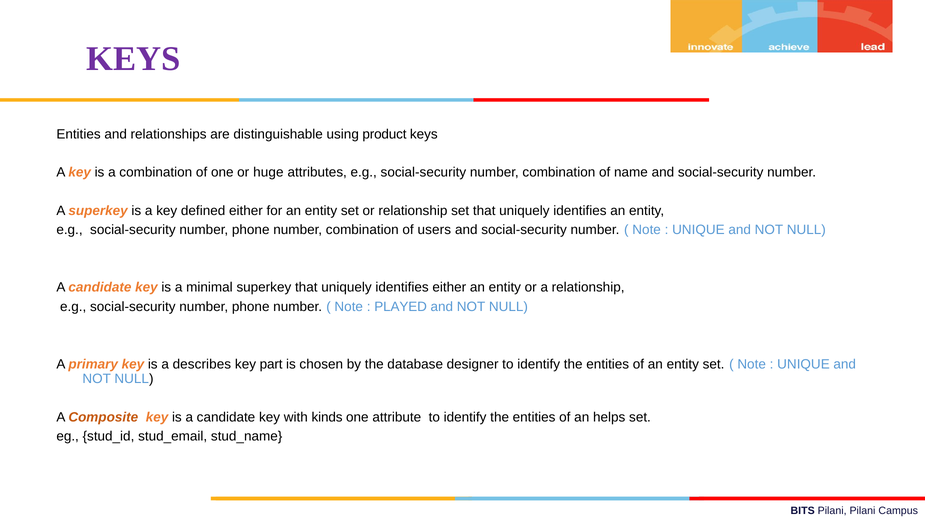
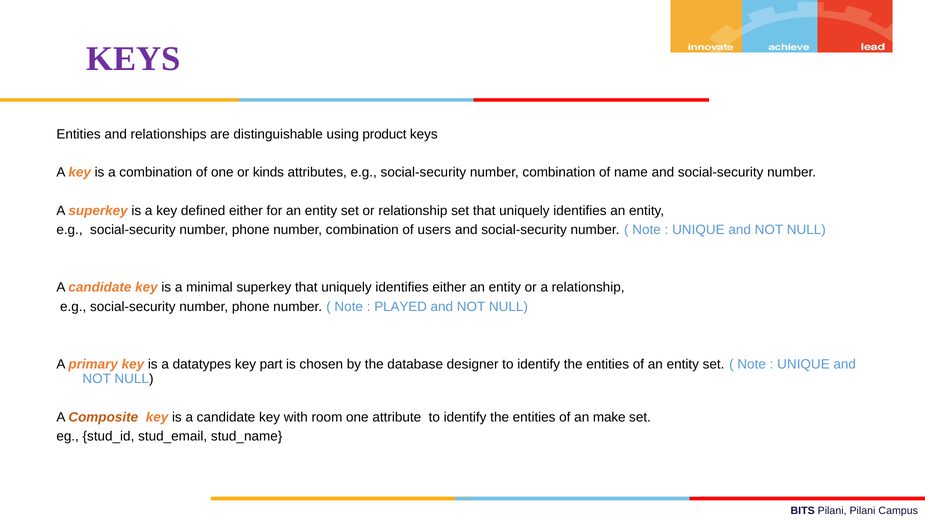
huge: huge -> kinds (268, 173)
describes: describes -> datatypes (202, 364)
kinds: kinds -> room (327, 417)
helps: helps -> make (609, 417)
